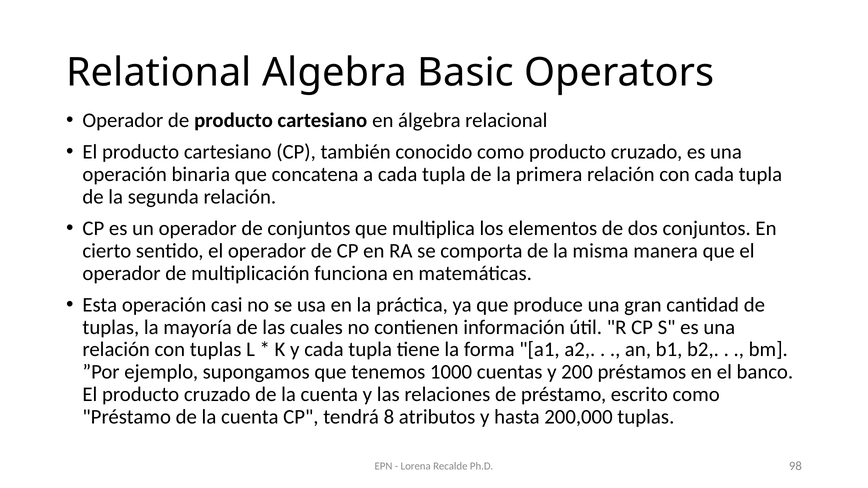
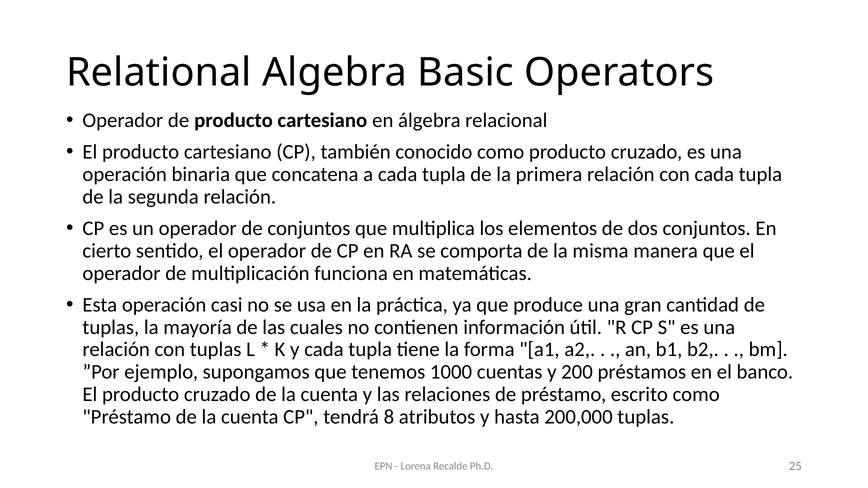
98: 98 -> 25 (795, 466)
